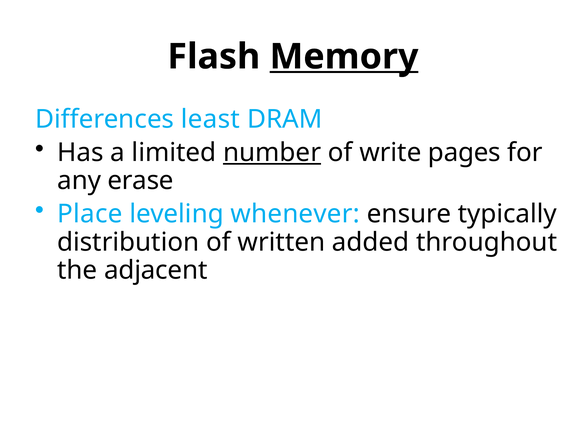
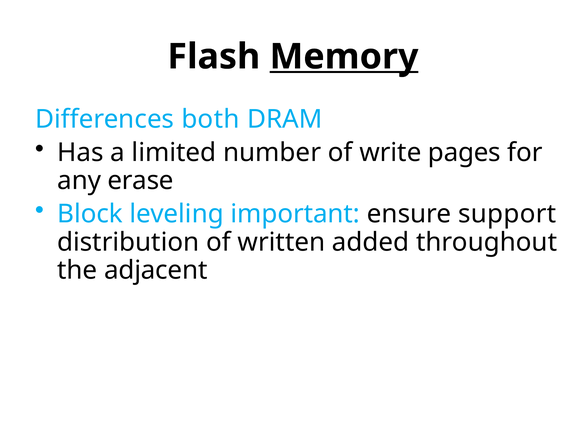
least: least -> both (210, 119)
number underline: present -> none (272, 153)
Place: Place -> Block (90, 214)
whenever: whenever -> important (295, 214)
typically: typically -> support (507, 214)
